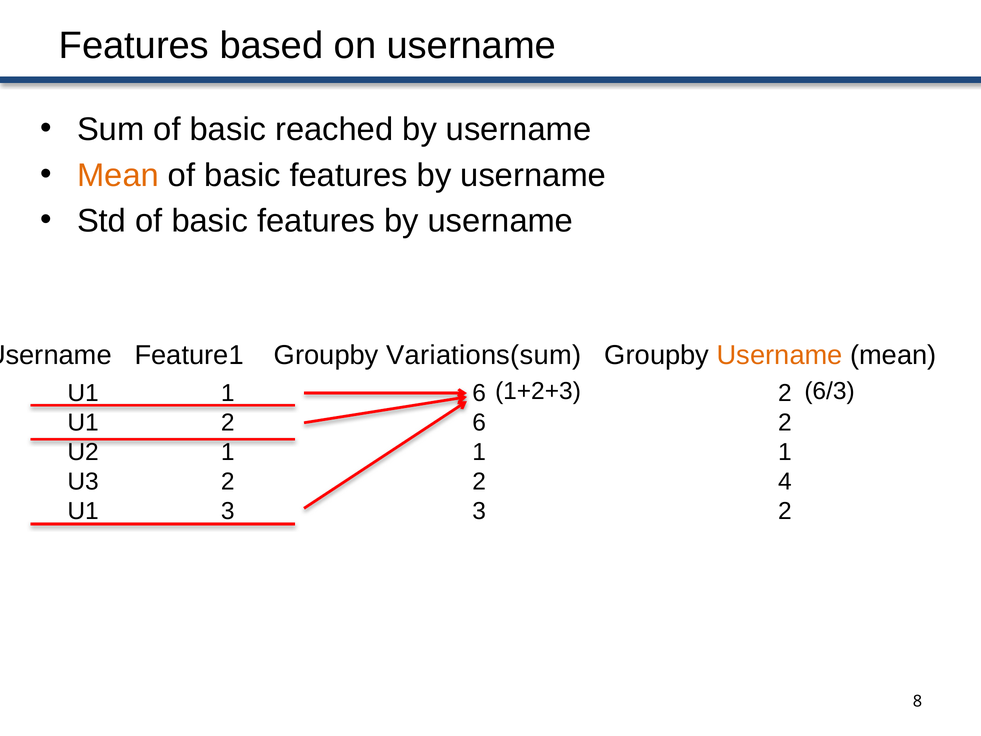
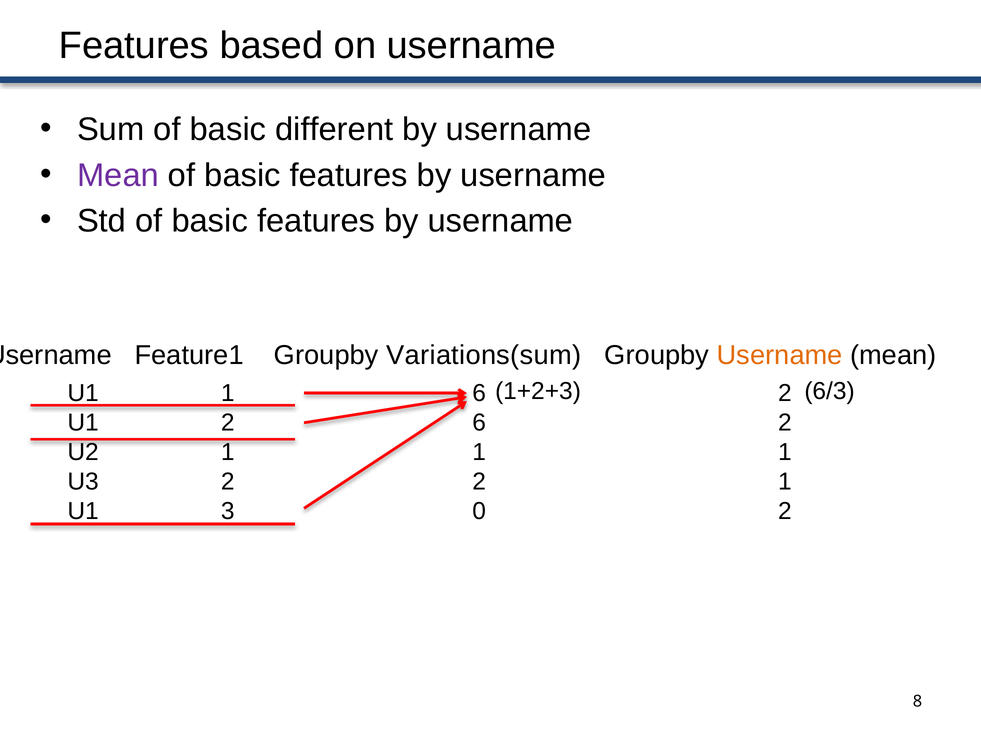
reached: reached -> different (334, 129)
Mean colour: orange -> purple (118, 175)
2 4: 4 -> 1 (785, 481)
3: 3 -> 0 (479, 511)
